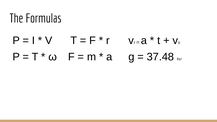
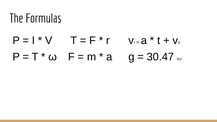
37.48: 37.48 -> 30.47 (160, 57)
